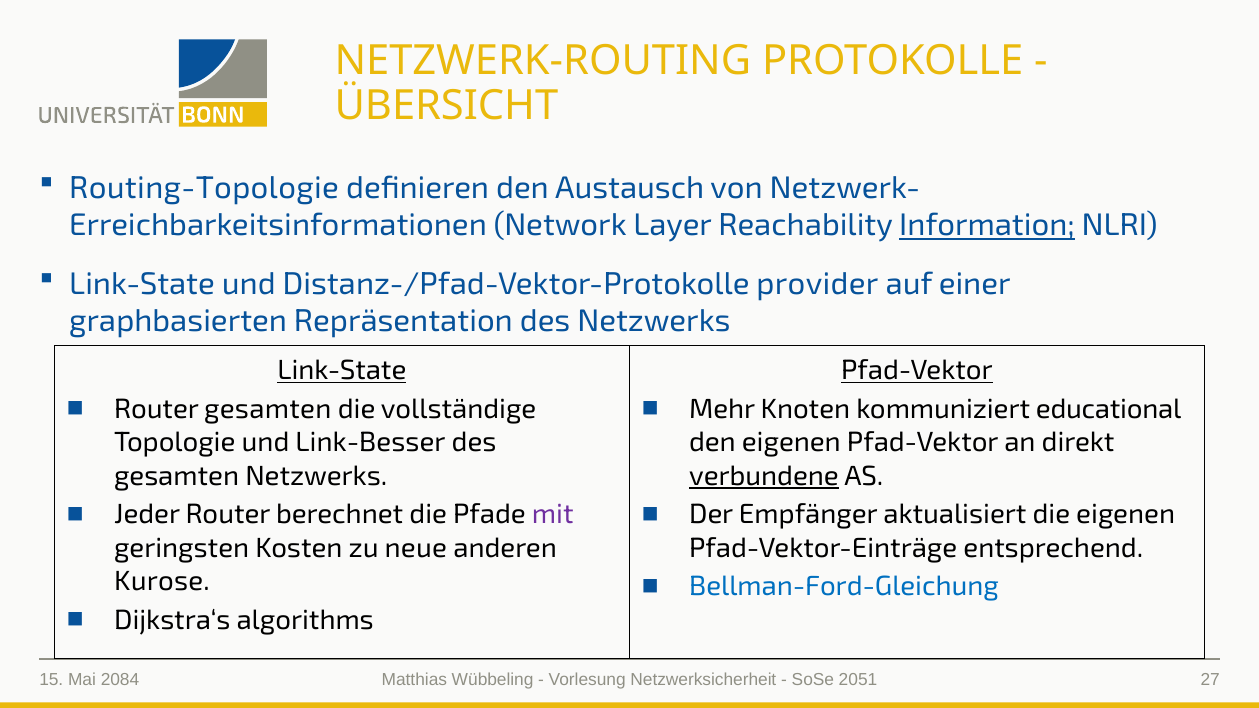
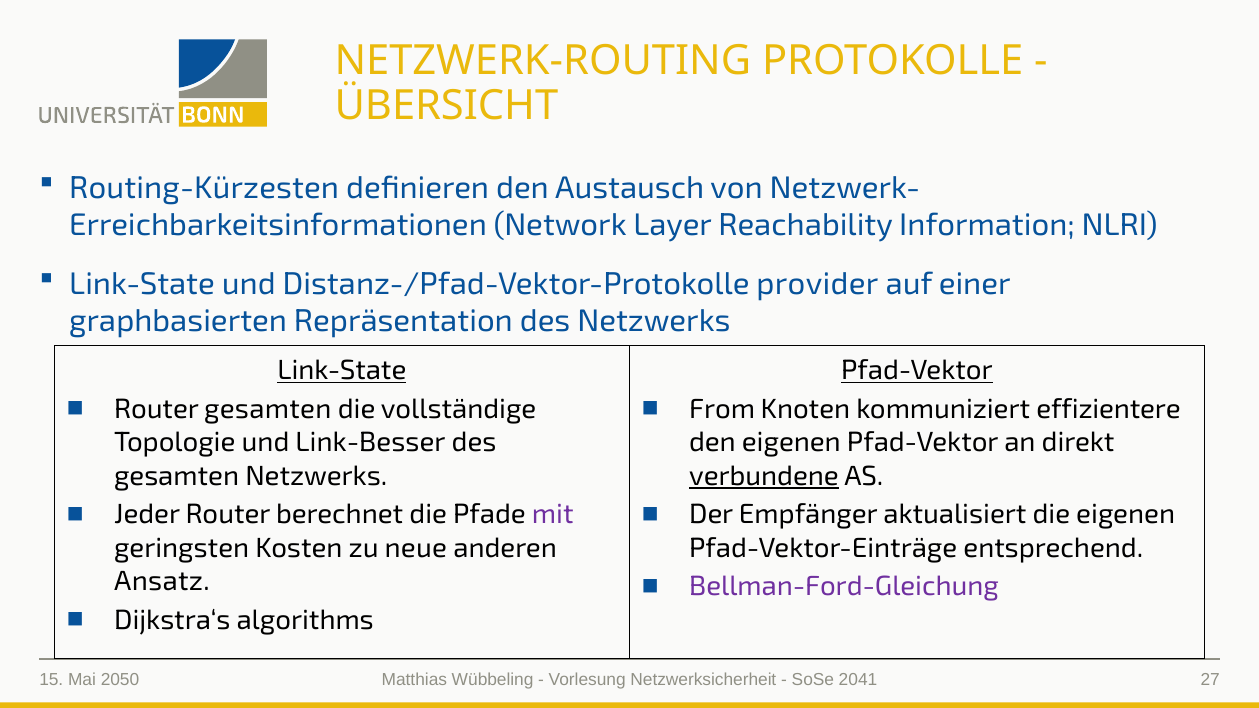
Routing-Topologie: Routing-Topologie -> Routing-Kürzesten (204, 188)
Information underline: present -> none (987, 226)
Mehr: Mehr -> From (722, 409)
educational: educational -> effizientere (1109, 409)
Kurose: Kurose -> Ansatz (162, 582)
Bellman-Ford-Gleichung colour: blue -> purple (844, 587)
2084: 2084 -> 2050 (120, 680)
2051: 2051 -> 2041 (858, 680)
